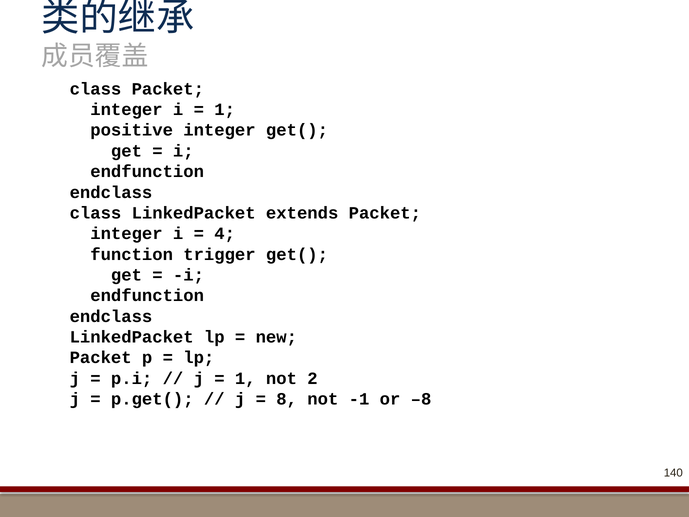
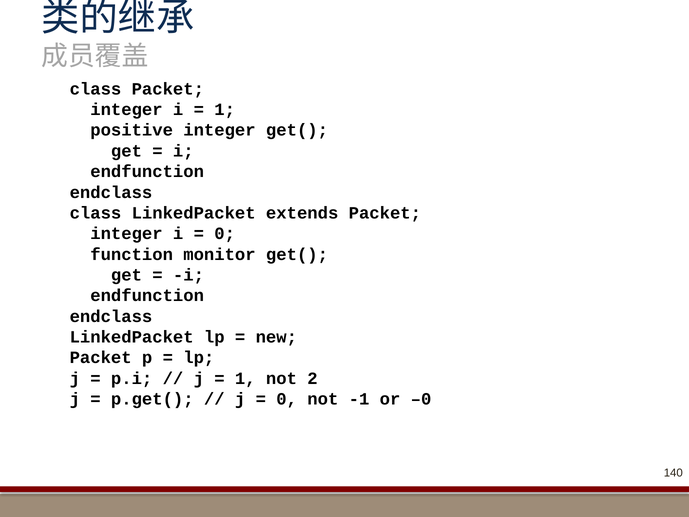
4: 4 -> 0 (225, 234)
trigger: trigger -> monitor (219, 254)
8: 8 -> 0 (287, 399)
–8: –8 -> –0 (421, 399)
